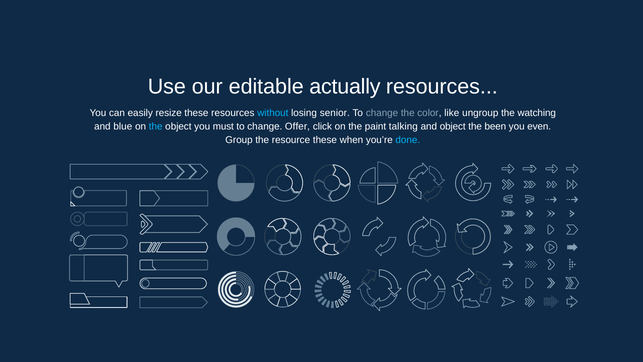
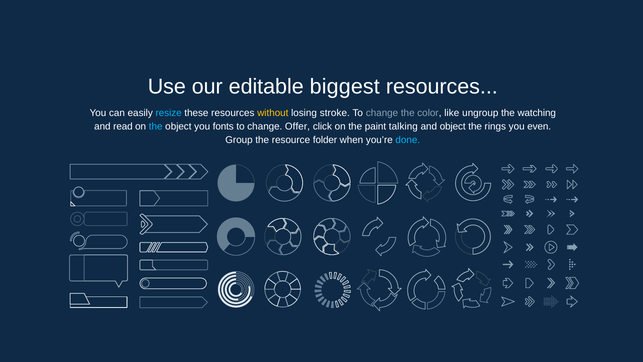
actually: actually -> biggest (345, 86)
resize colour: white -> light blue (169, 113)
without colour: light blue -> yellow (273, 113)
senior: senior -> stroke (335, 113)
blue: blue -> read (123, 126)
must: must -> fonts (223, 126)
been: been -> rings (495, 126)
resource these: these -> folder (325, 140)
